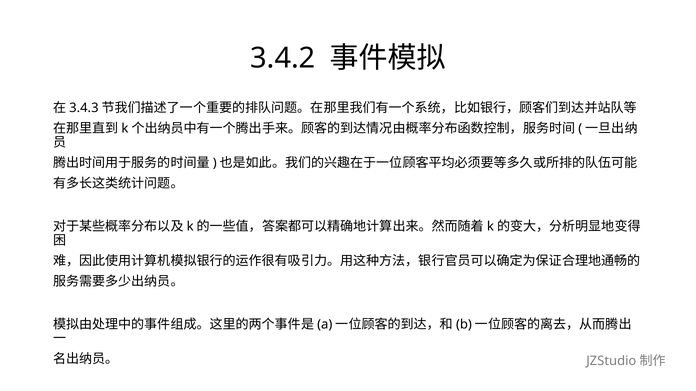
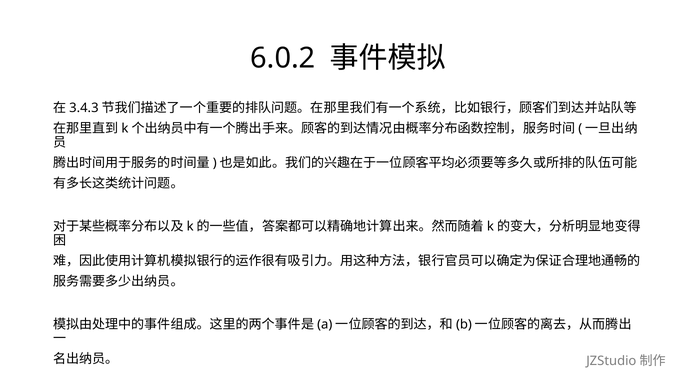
3.4.2: 3.4.2 -> 6.0.2 (283, 58)
